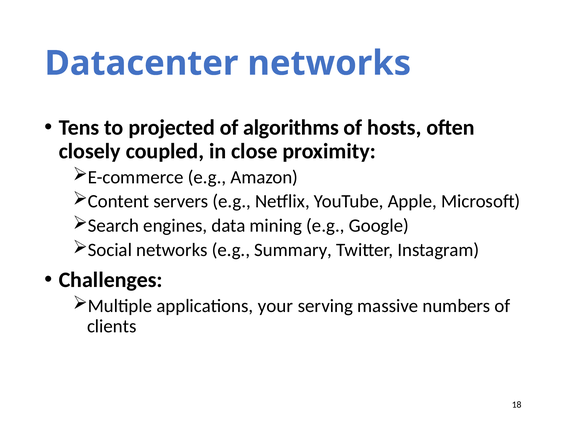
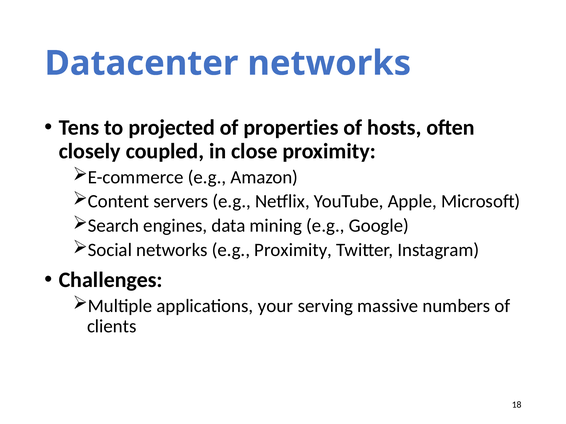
algorithms: algorithms -> properties (291, 128)
e.g Summary: Summary -> Proximity (293, 250)
